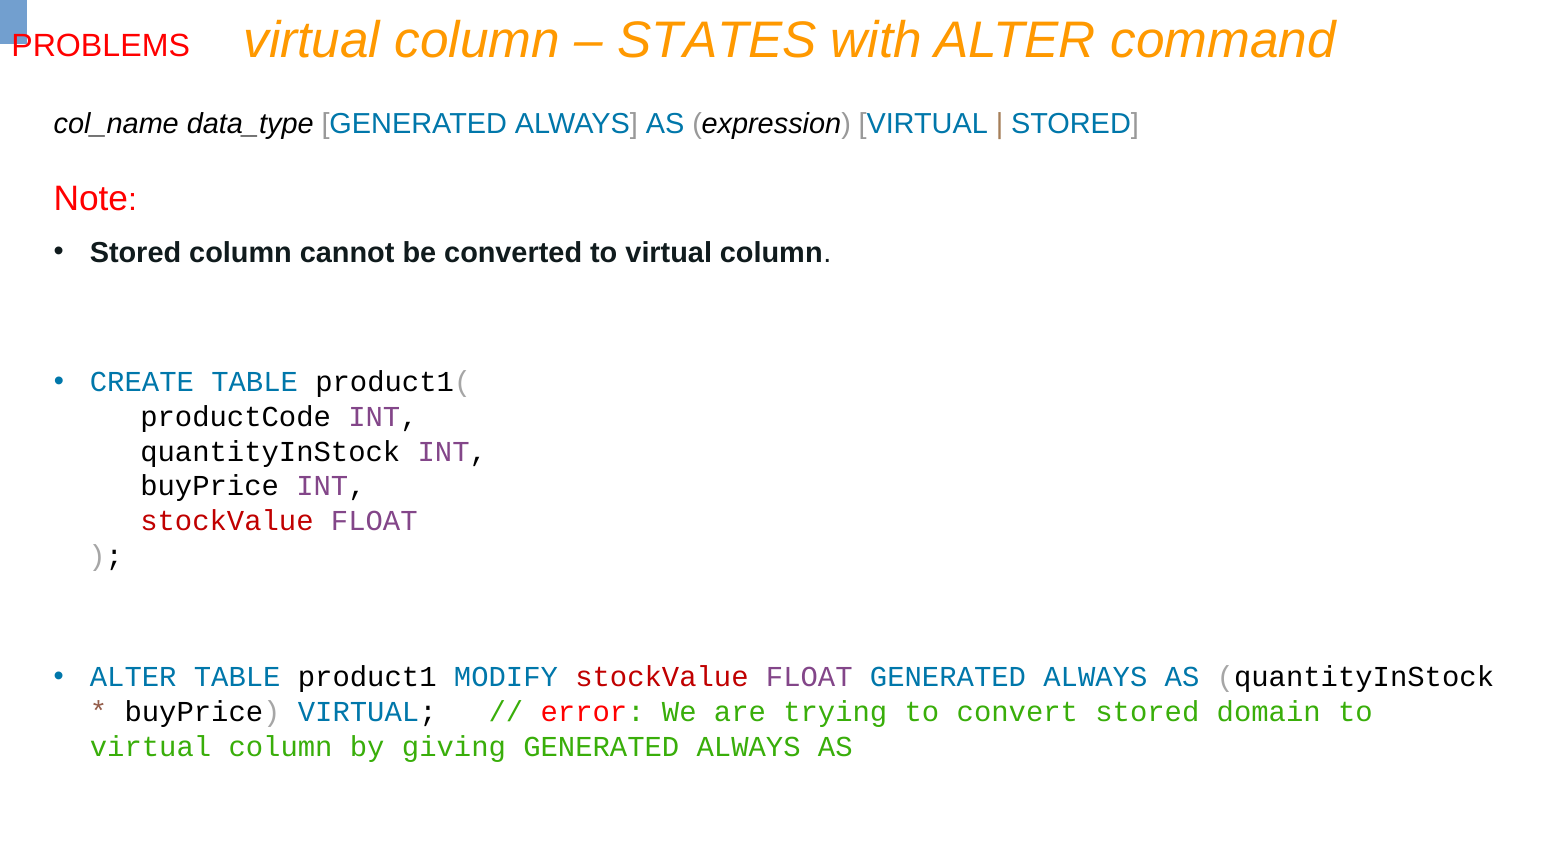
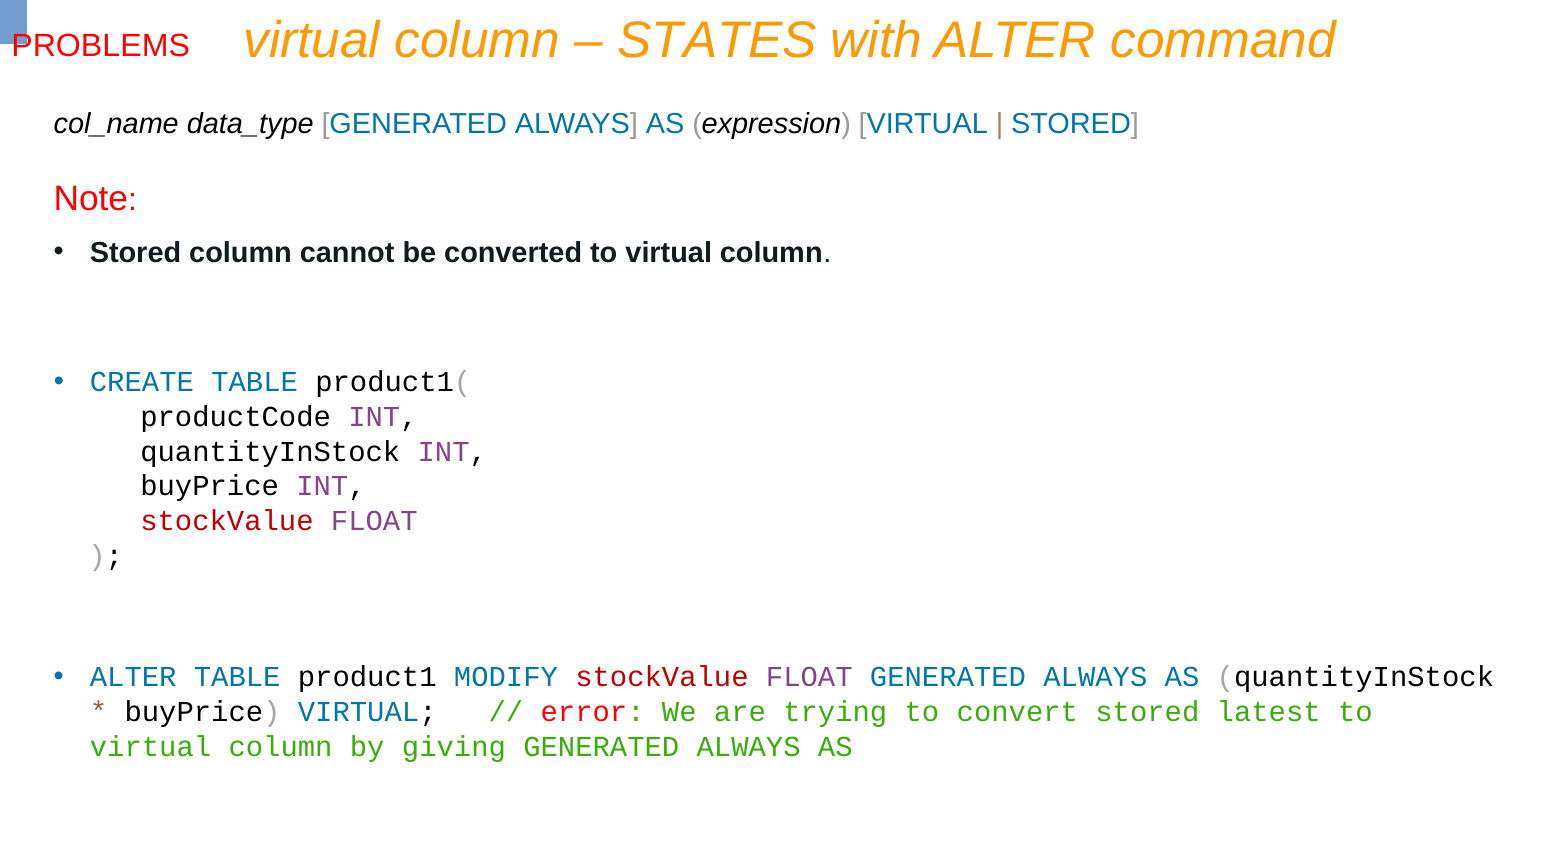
domain: domain -> latest (1269, 712)
